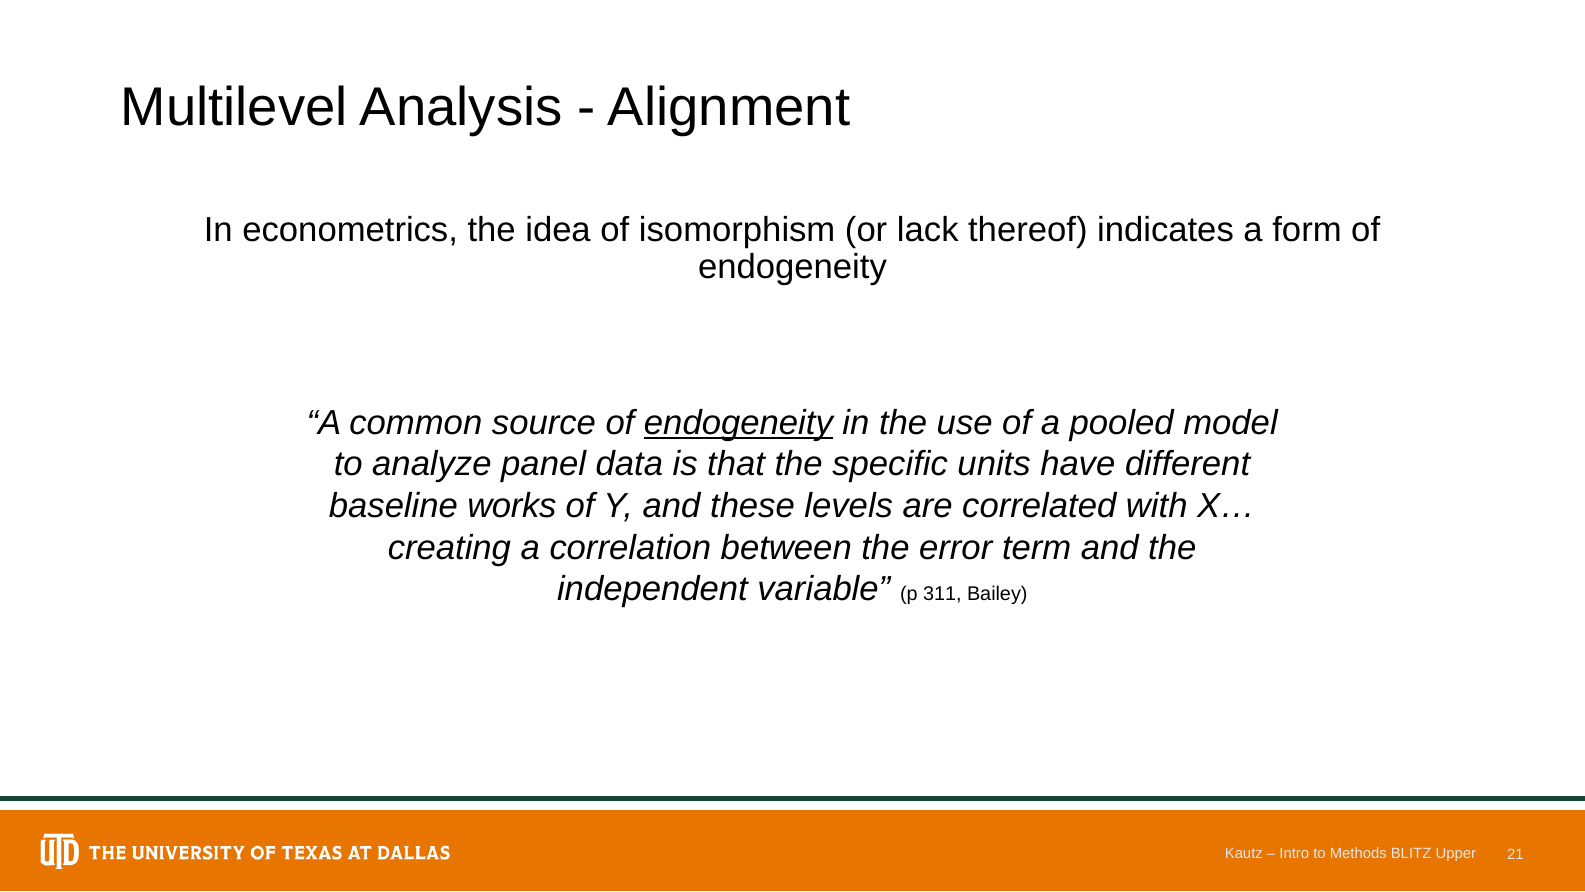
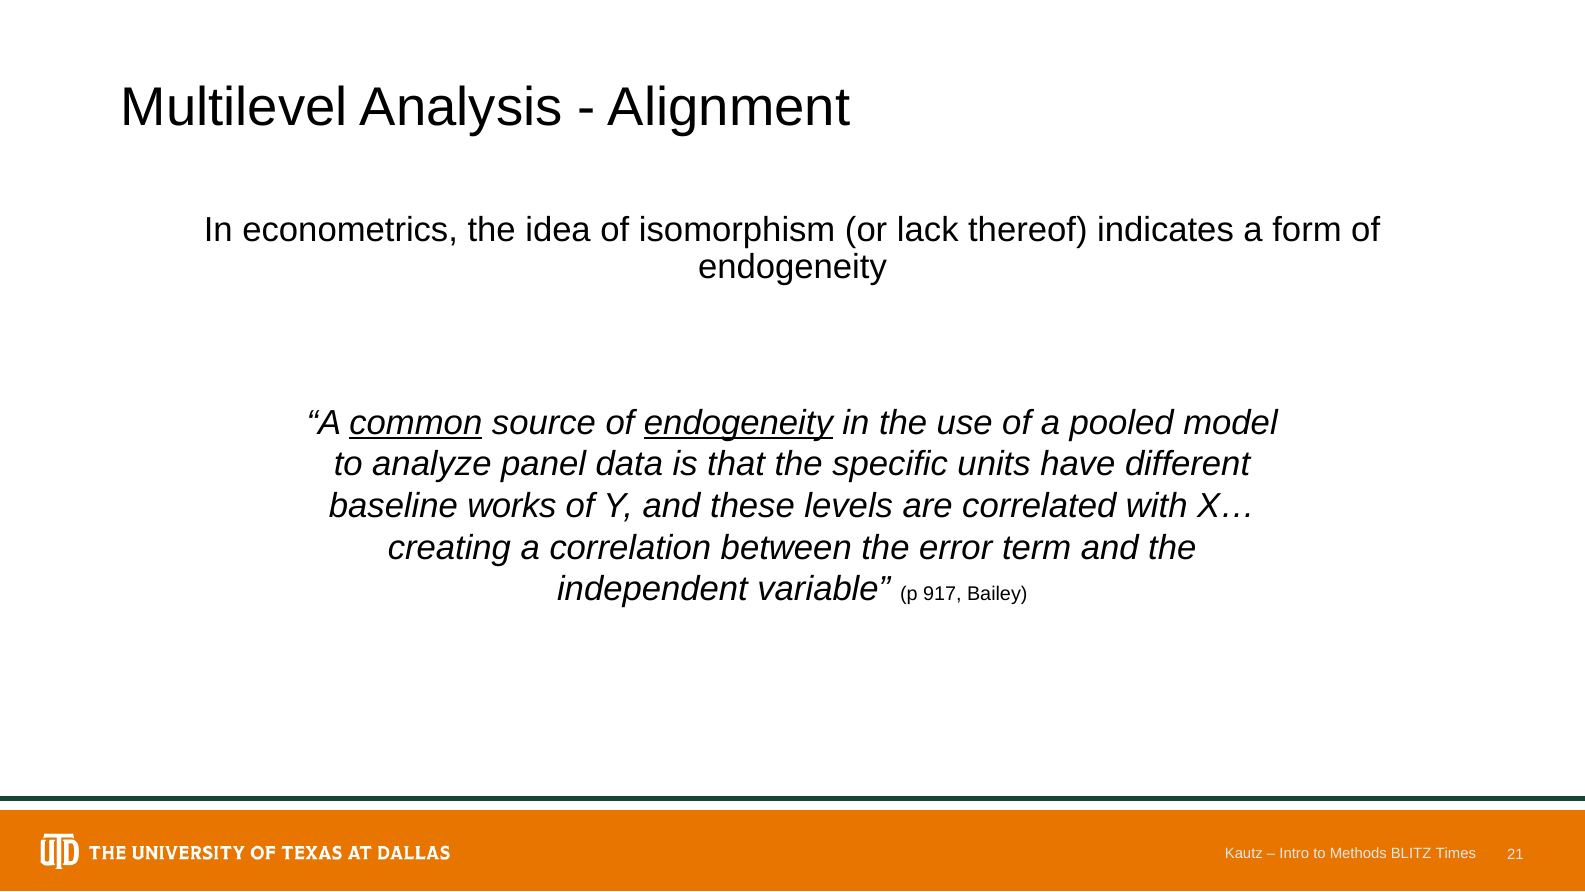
common underline: none -> present (416, 422)
311: 311 -> 917 (942, 594)
Upper: Upper -> Times (1456, 853)
